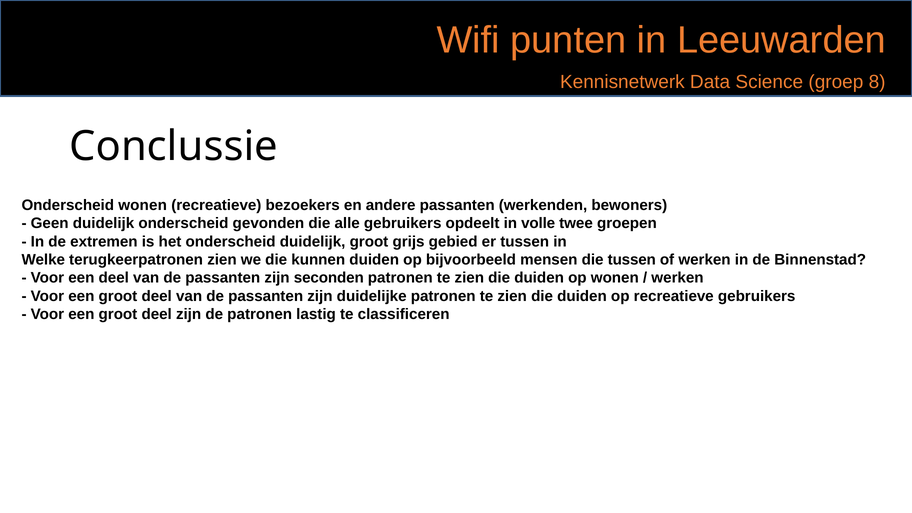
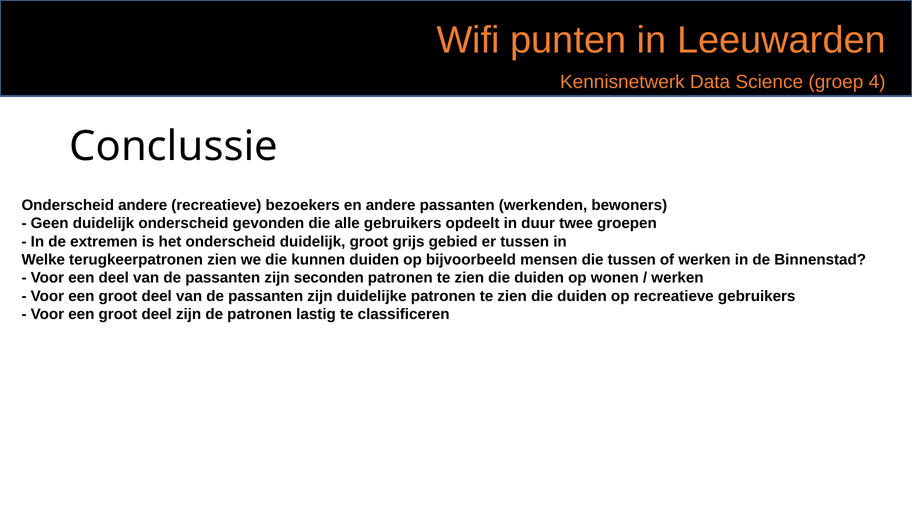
8: 8 -> 4 (877, 82)
Onderscheid wonen: wonen -> andere (143, 205)
volle: volle -> duur (538, 223)
